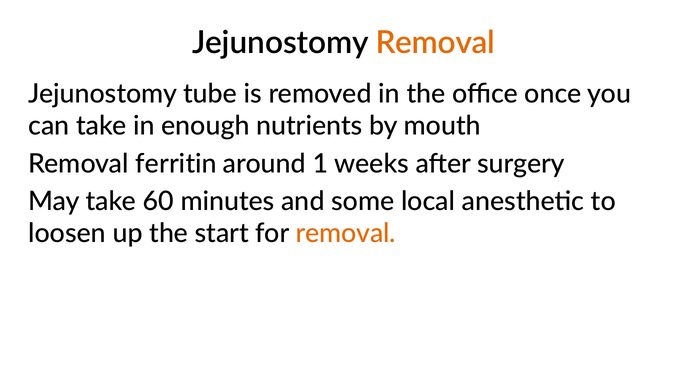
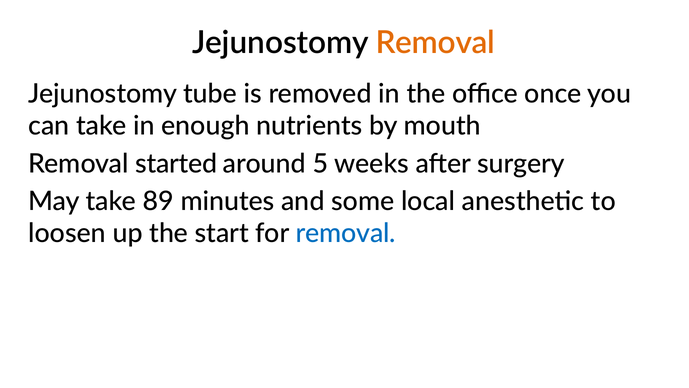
ferritin: ferritin -> started (176, 163)
1: 1 -> 5 (320, 163)
60: 60 -> 89 (158, 201)
removal colour: orange -> blue (346, 233)
